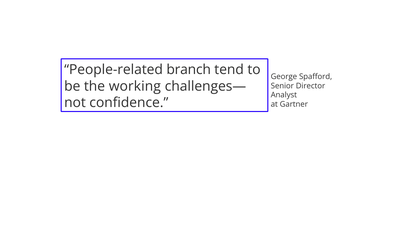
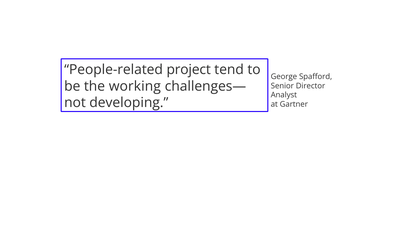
branch: branch -> project (189, 70)
confidence: confidence -> developing (129, 103)
